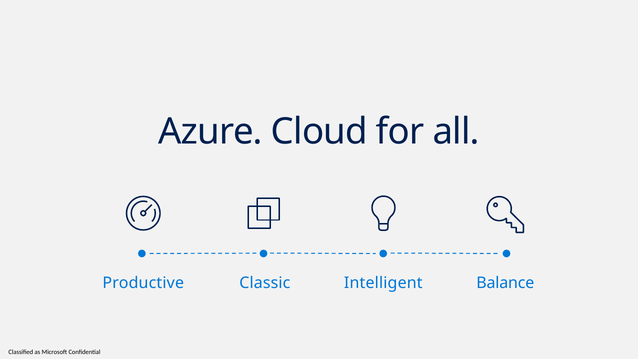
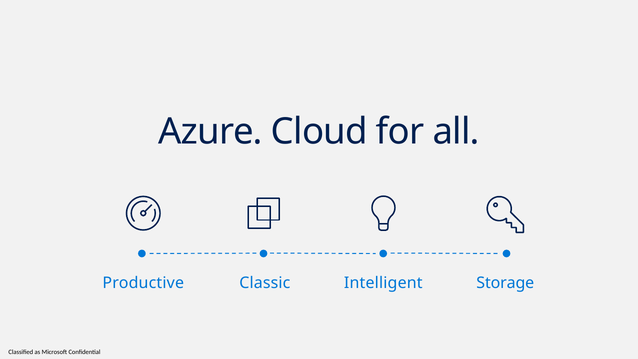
Balance: Balance -> Storage (505, 283)
